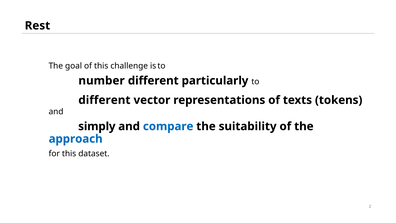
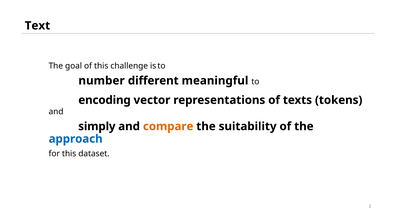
Rest: Rest -> Text (37, 26)
particularly: particularly -> meaningful (215, 81)
different: different -> encoding (105, 100)
compare colour: blue -> orange (168, 126)
